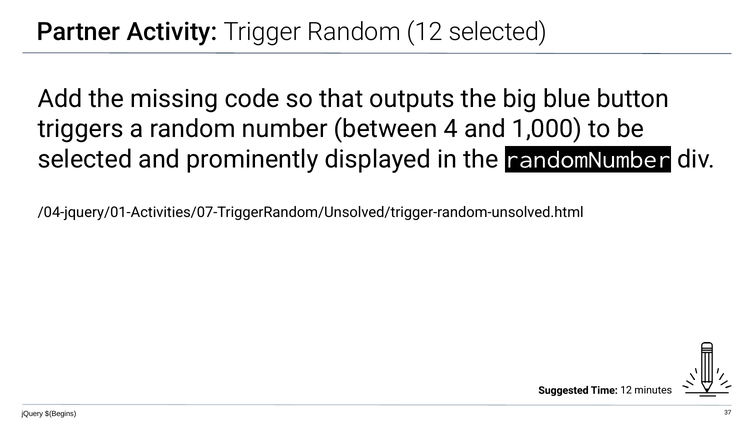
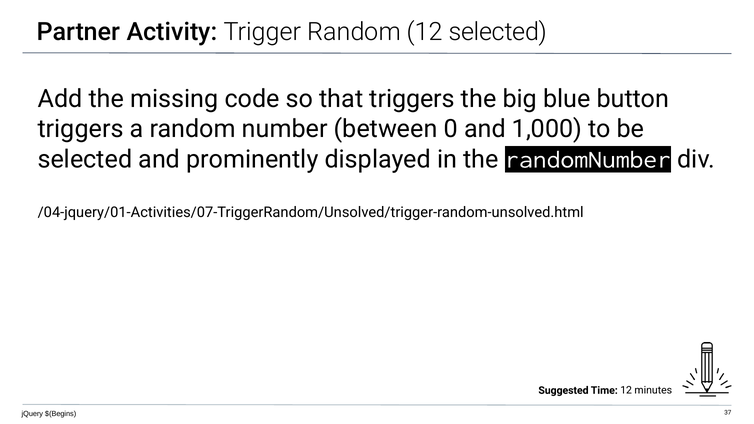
that outputs: outputs -> triggers (412, 99)
4: 4 -> 0 (451, 129)
